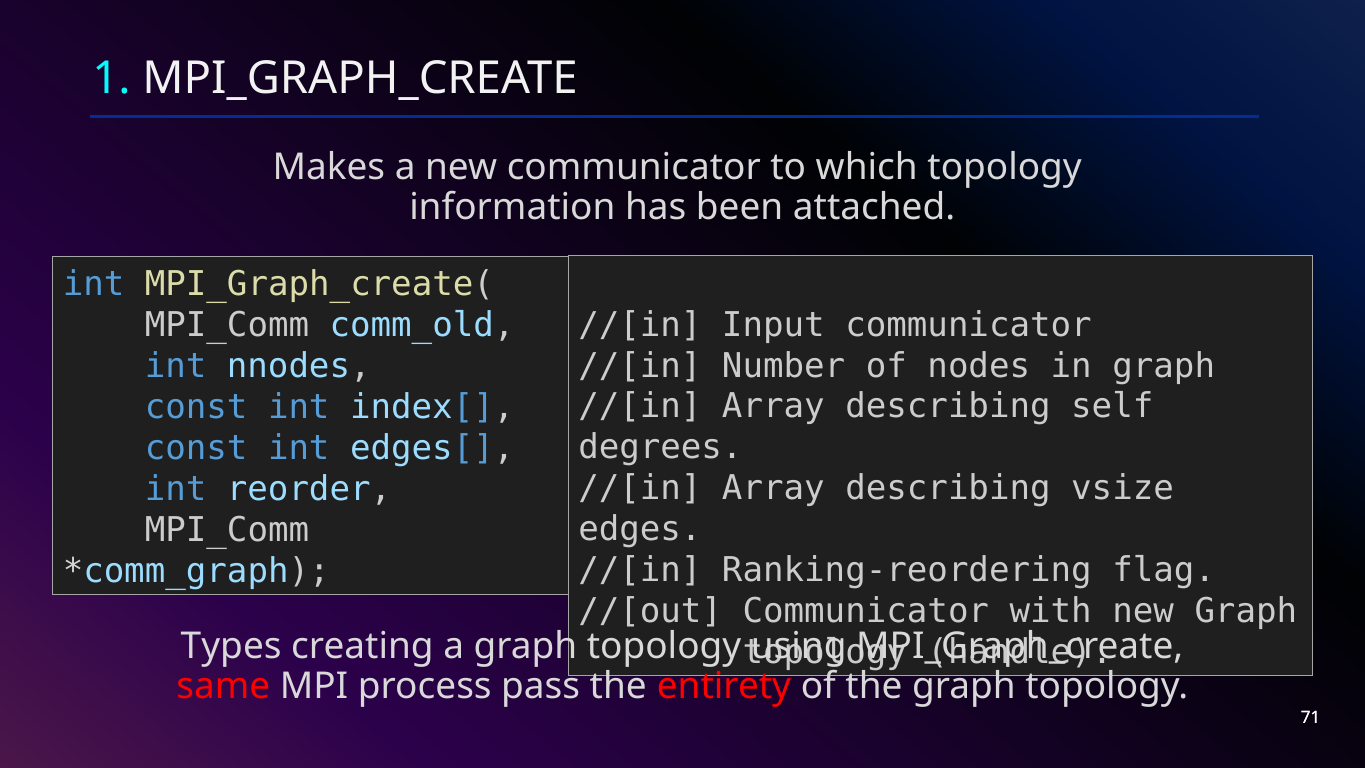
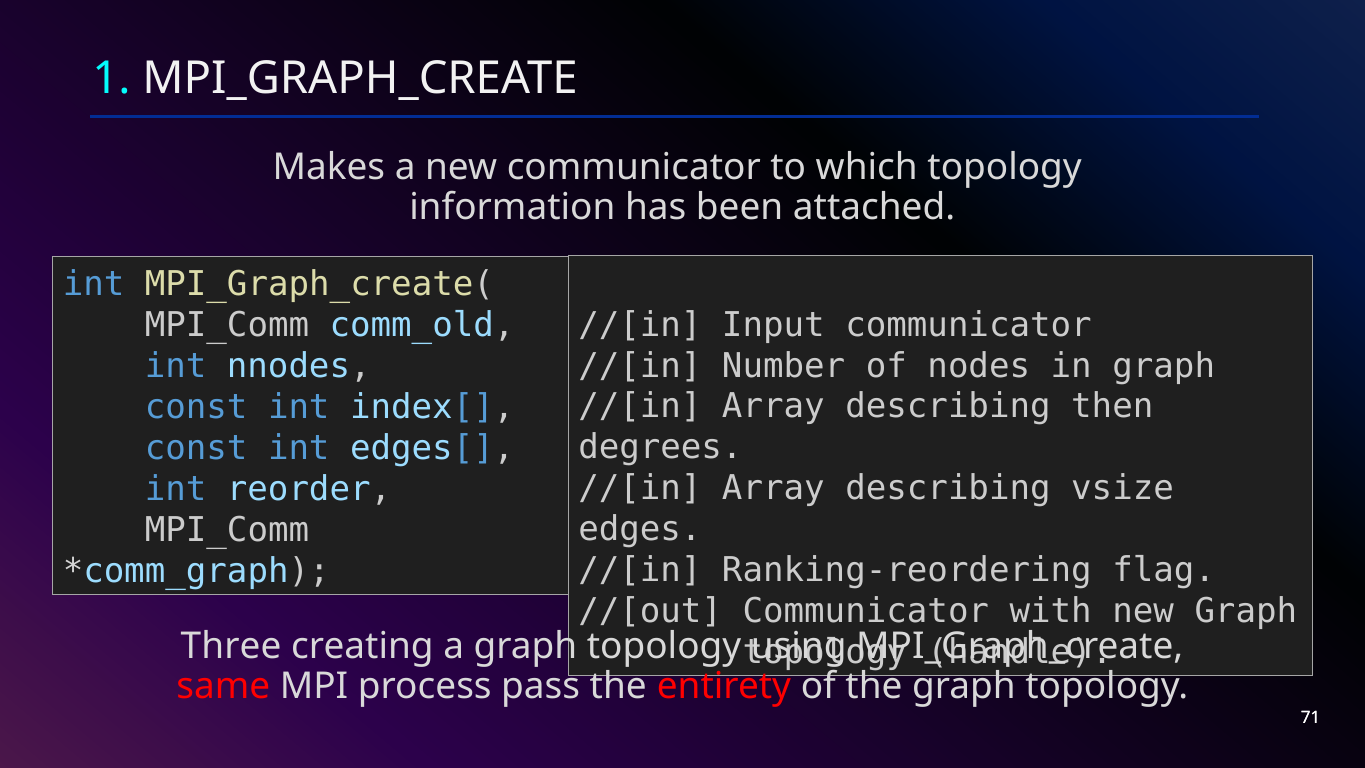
self: self -> then (1112, 407)
Types: Types -> Three (231, 646)
